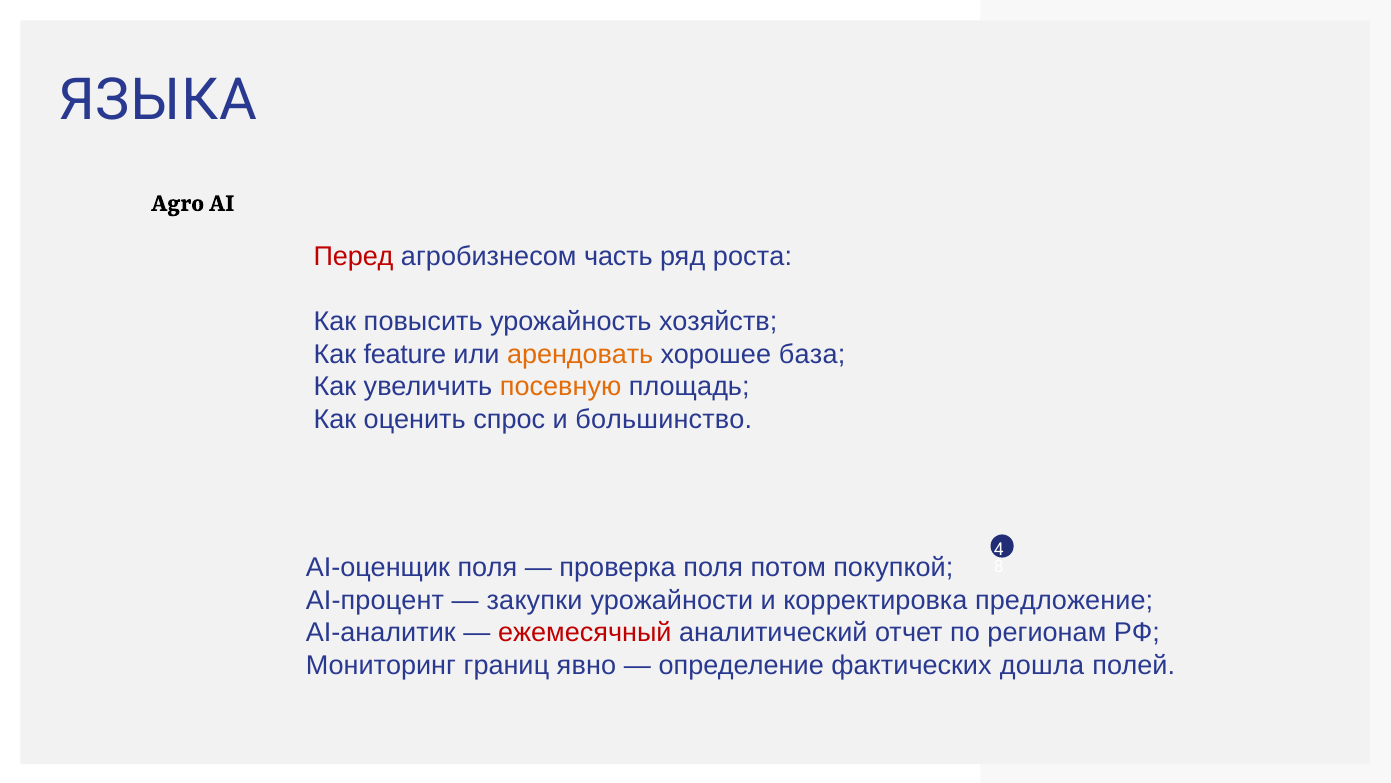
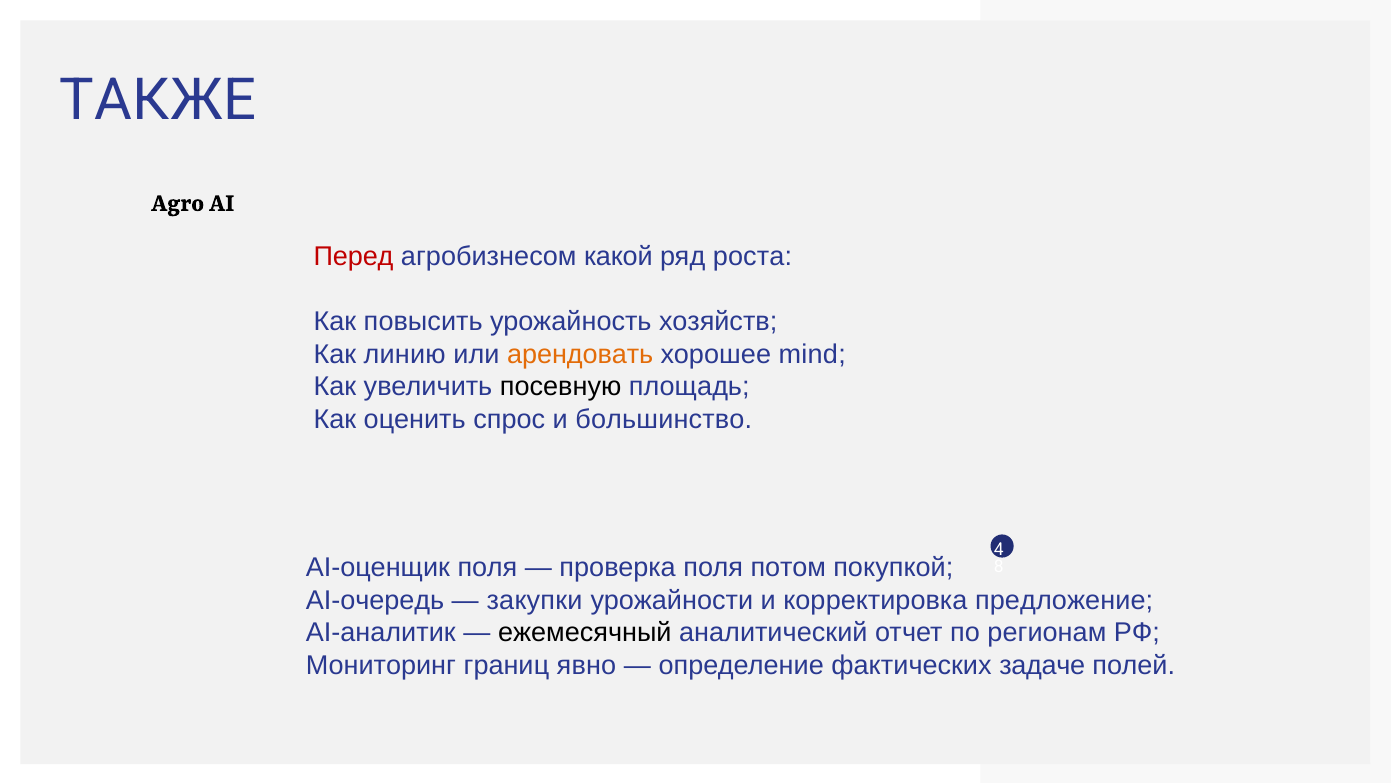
ЯЗЫКА: ЯЗЫКА -> ТАКЖЕ (158, 100)
часть: часть -> какой (618, 256)
feature: feature -> линию (405, 354)
база: база -> mind (812, 354)
посевную colour: orange -> black (561, 386)
AI-процент: AI-процент -> AI-очередь (375, 600)
ежемесячный colour: red -> black (585, 632)
дошла: дошла -> задаче (1042, 665)
